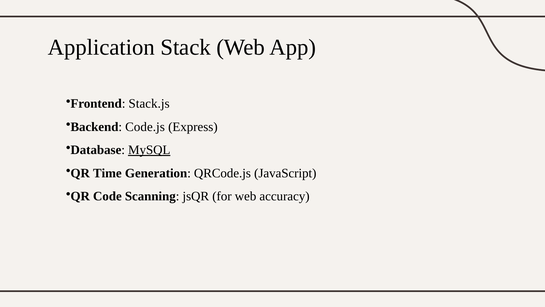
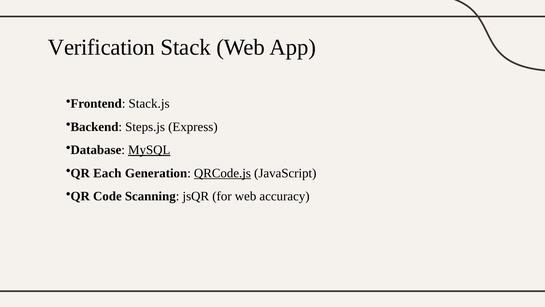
Application: Application -> Verification (101, 47)
Code.js: Code.js -> Steps.js (145, 127)
Time: Time -> Each (107, 173)
QRCode.js underline: none -> present (222, 173)
